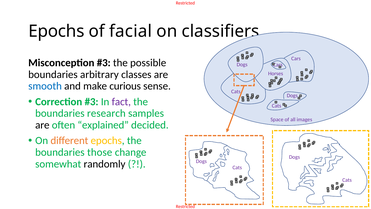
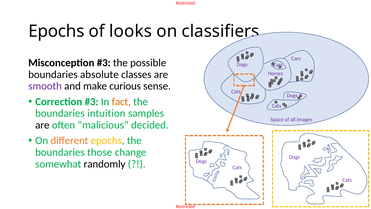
facial: facial -> looks (131, 31)
arbitrary: arbitrary -> absolute (99, 74)
smooth colour: blue -> purple (45, 86)
fact colour: purple -> orange (121, 102)
research: research -> intuition (106, 113)
explained: explained -> malicious (103, 125)
